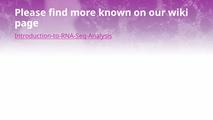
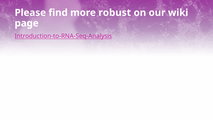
known: known -> robust (115, 13)
